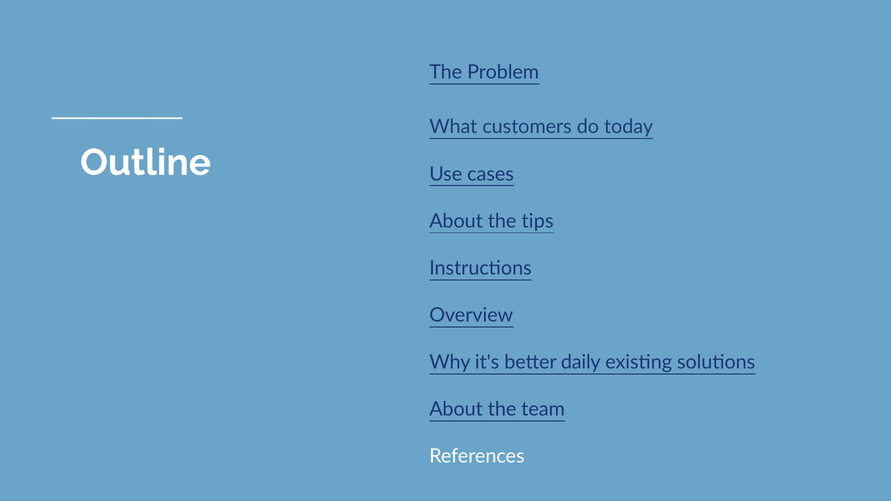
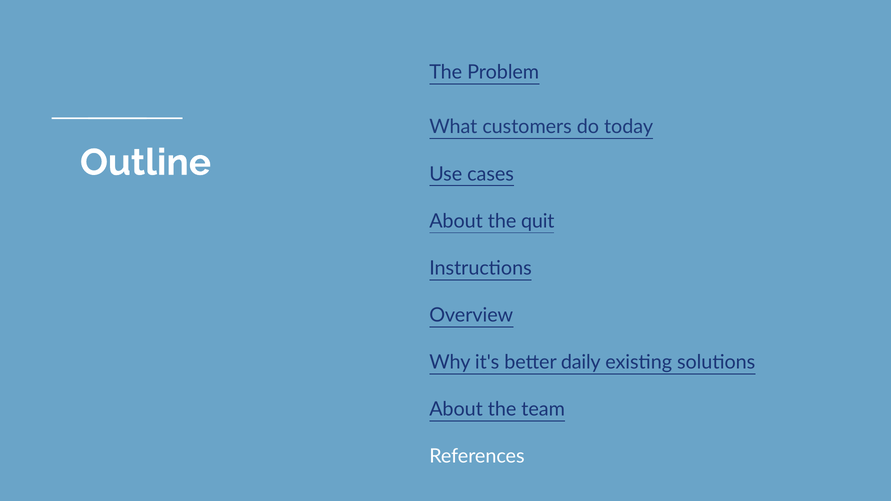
tips: tips -> quit (538, 221)
